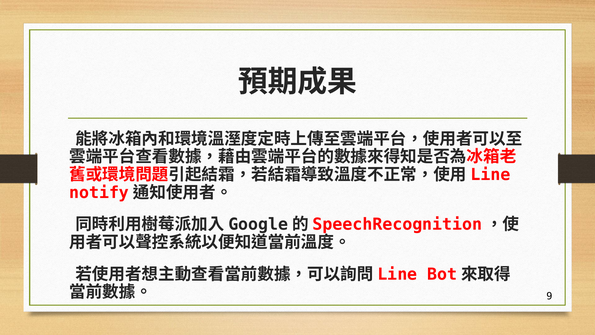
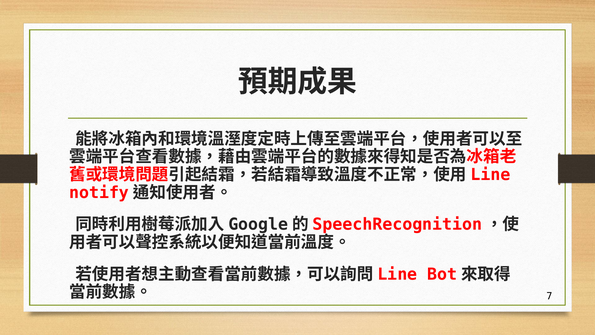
9: 9 -> 7 (549, 296)
